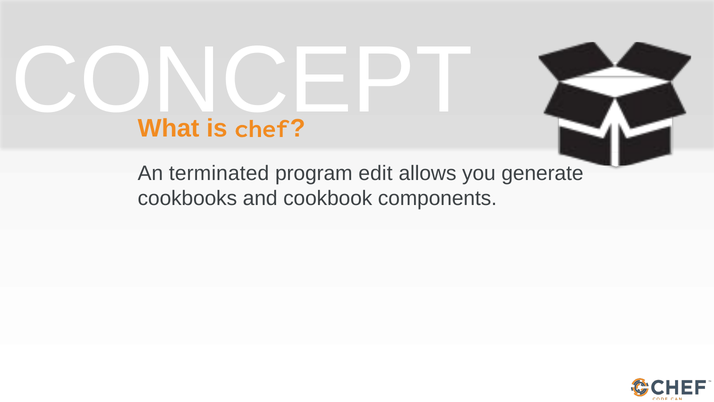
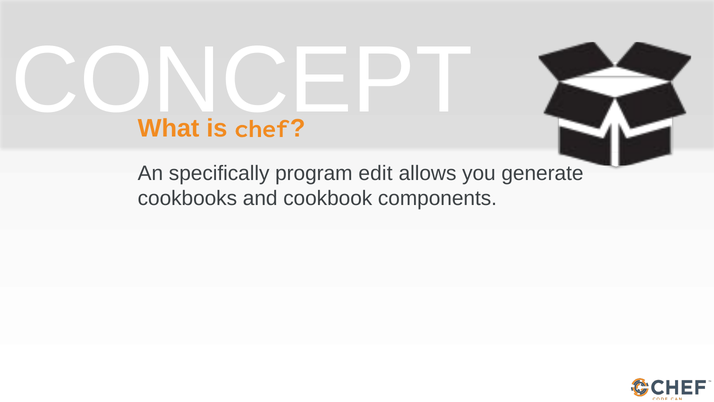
terminated: terminated -> specifically (219, 173)
